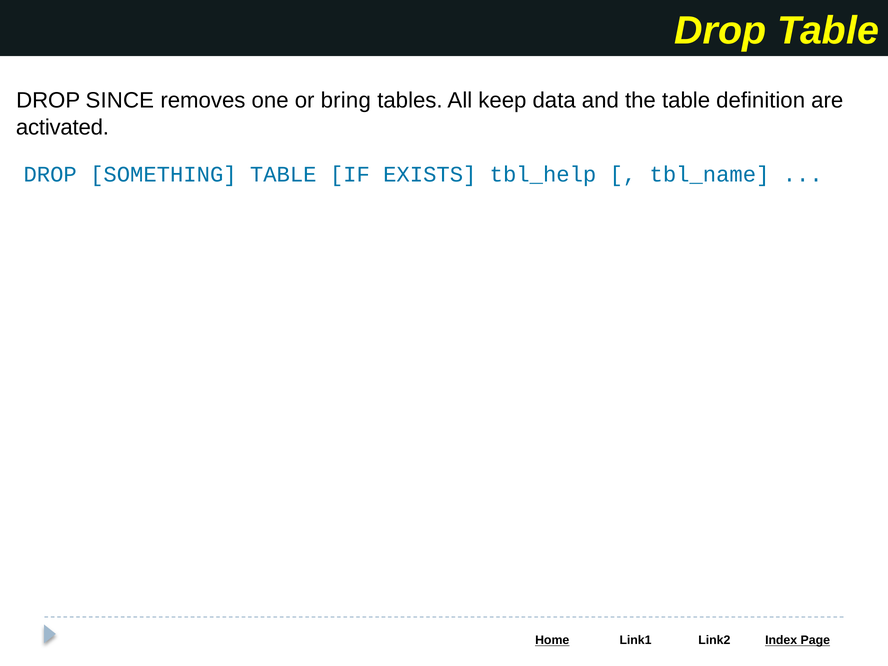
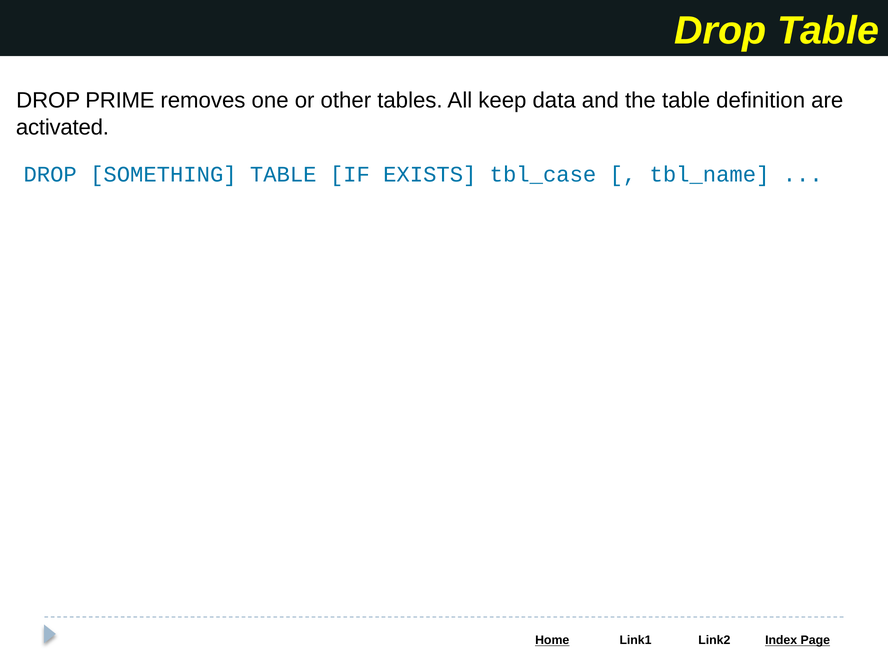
SINCE: SINCE -> PRIME (120, 101)
bring: bring -> other (346, 101)
tbl_help: tbl_help -> tbl_case (543, 175)
